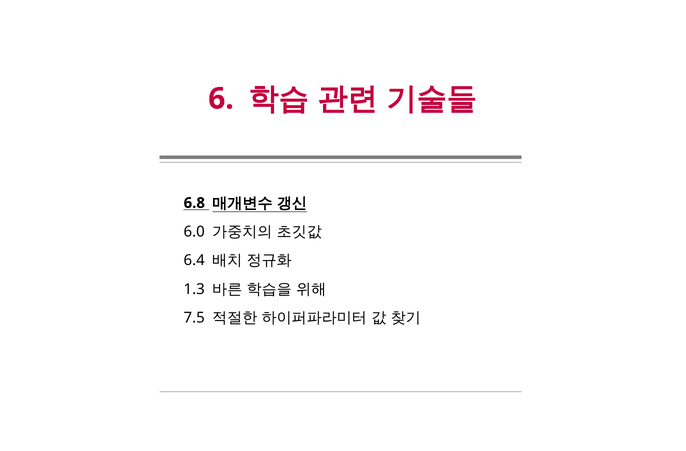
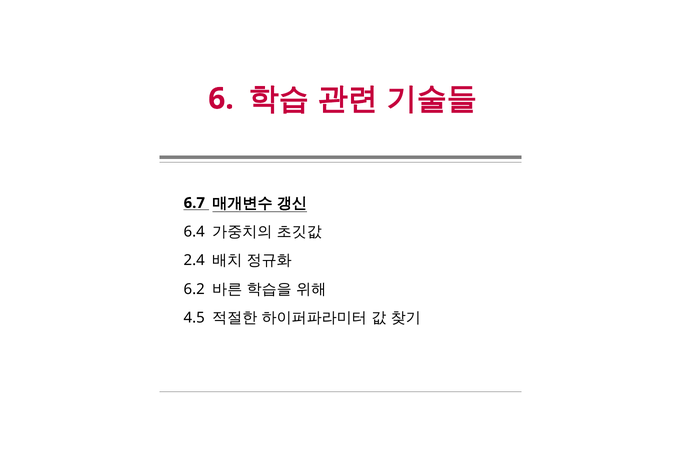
6.8: 6.8 -> 6.7 (194, 203)
6.0: 6.0 -> 6.4 (194, 232)
6.4: 6.4 -> 2.4 (194, 260)
1.3: 1.3 -> 6.2 (194, 289)
7.5: 7.5 -> 4.5 (194, 318)
